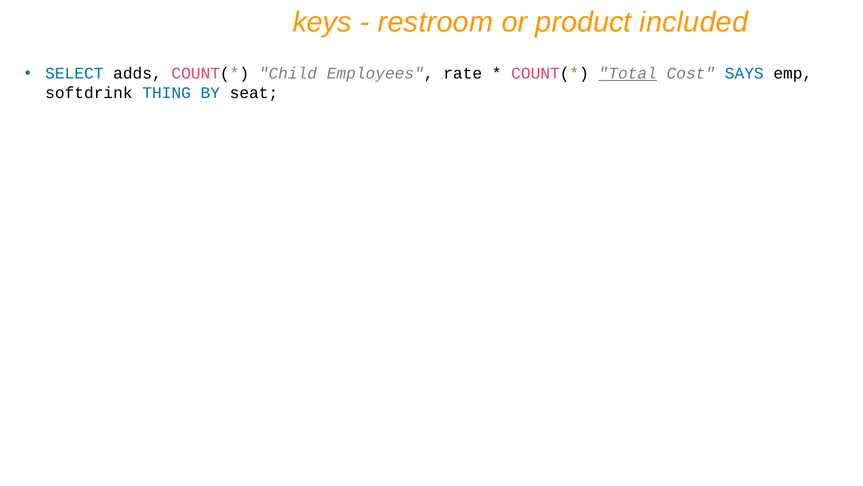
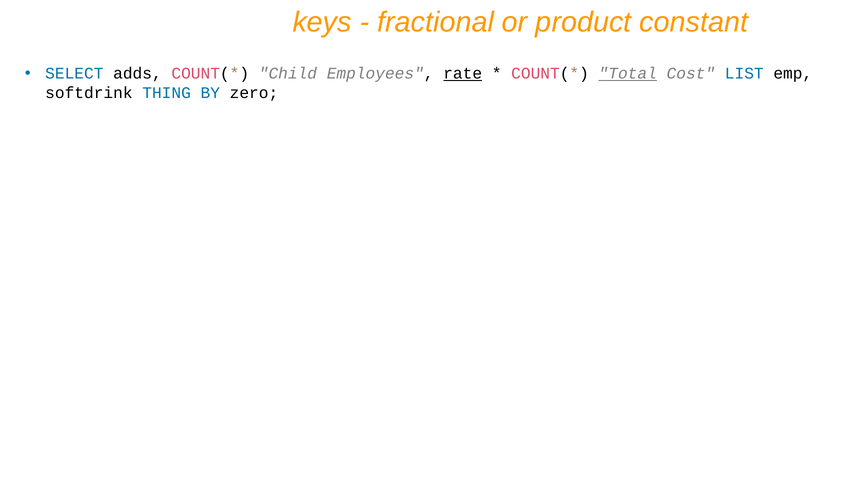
restroom: restroom -> fractional (436, 22)
included: included -> constant (694, 22)
rate underline: none -> present (463, 73)
SAYS: SAYS -> LIST (744, 73)
seat: seat -> zero (254, 93)
